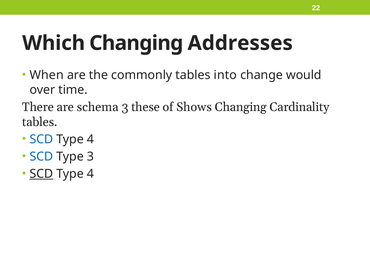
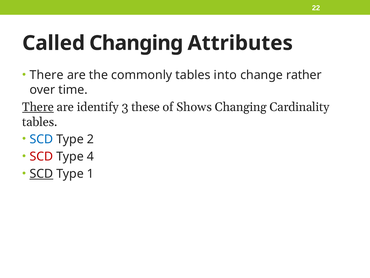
Which: Which -> Called (54, 43)
Addresses: Addresses -> Attributes (240, 43)
When: When -> There (47, 75)
would: would -> rather (304, 75)
There underline: none -> present (38, 107)
schema: schema -> identify (98, 107)
4: 4 -> 2 (91, 139)
SCD colour: blue -> red (41, 156)
Type 3: 3 -> 4 (91, 156)
4: 4 -> 1 (91, 174)
